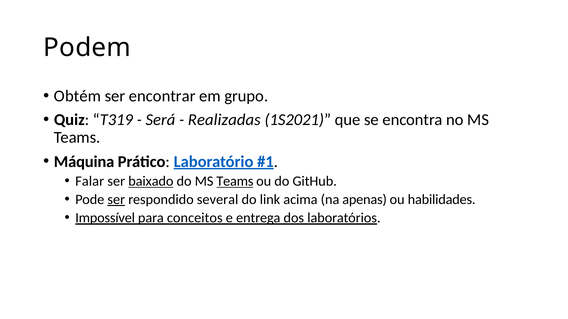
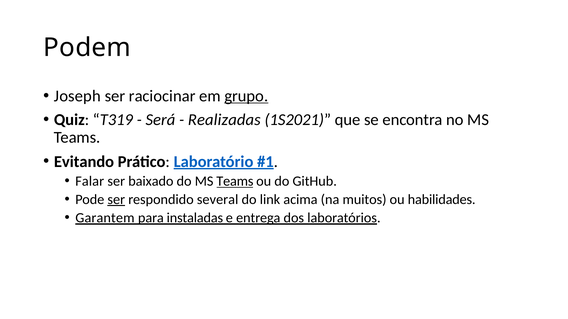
Obtém: Obtém -> Joseph (77, 96)
encontrar: encontrar -> raciocinar (162, 96)
grupo underline: none -> present (246, 96)
Máquina: Máquina -> Evitando (84, 162)
baixado underline: present -> none (151, 181)
apenas: apenas -> muitos (365, 200)
Impossível: Impossível -> Garantem (105, 218)
conceitos: conceitos -> instaladas (195, 218)
